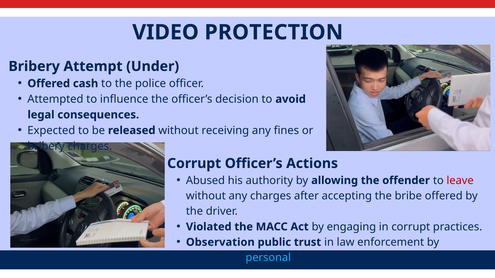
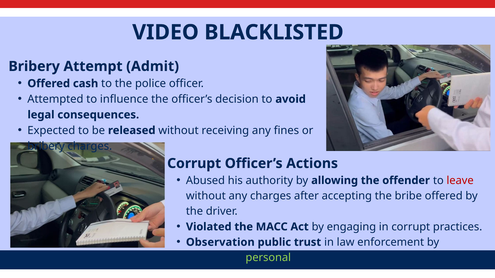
PROTECTION: PROTECTION -> BLACKLISTED (274, 32)
Under: Under -> Admit (153, 66)
personal colour: light blue -> light green (268, 258)
